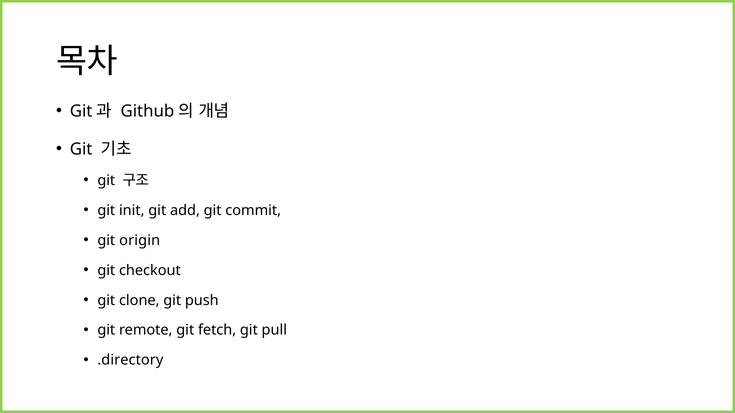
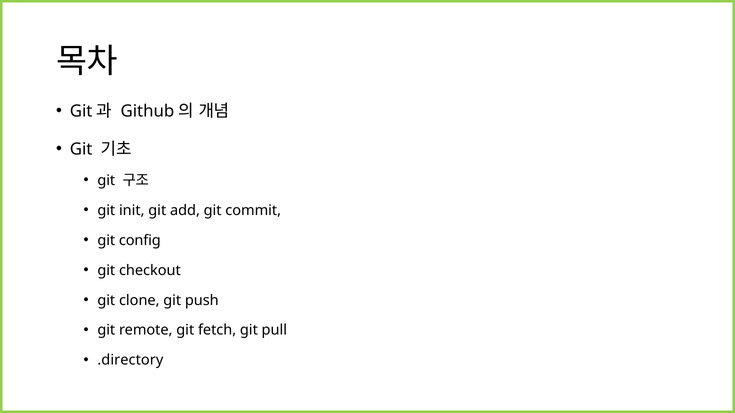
origin: origin -> config (140, 241)
